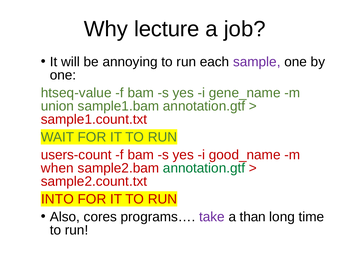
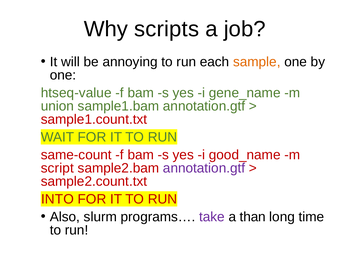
lecture: lecture -> scripts (167, 29)
sample colour: purple -> orange (257, 62)
users-count: users-count -> same-count (76, 155)
when: when -> script (57, 168)
annotation.gtf colour: green -> purple (204, 168)
cores: cores -> slurm (100, 216)
